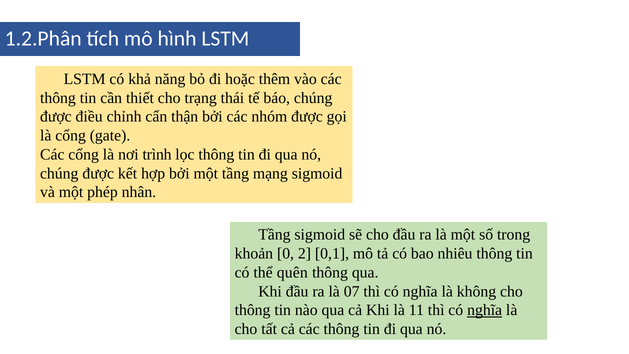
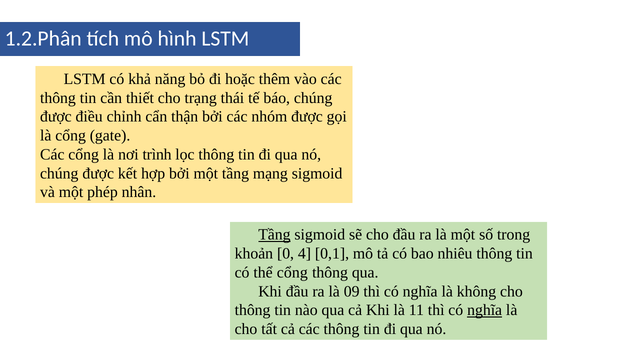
Tầng underline: none -> present (274, 235)
2: 2 -> 4 (305, 254)
thể quên: quên -> cổng (292, 272)
07: 07 -> 09 (352, 291)
